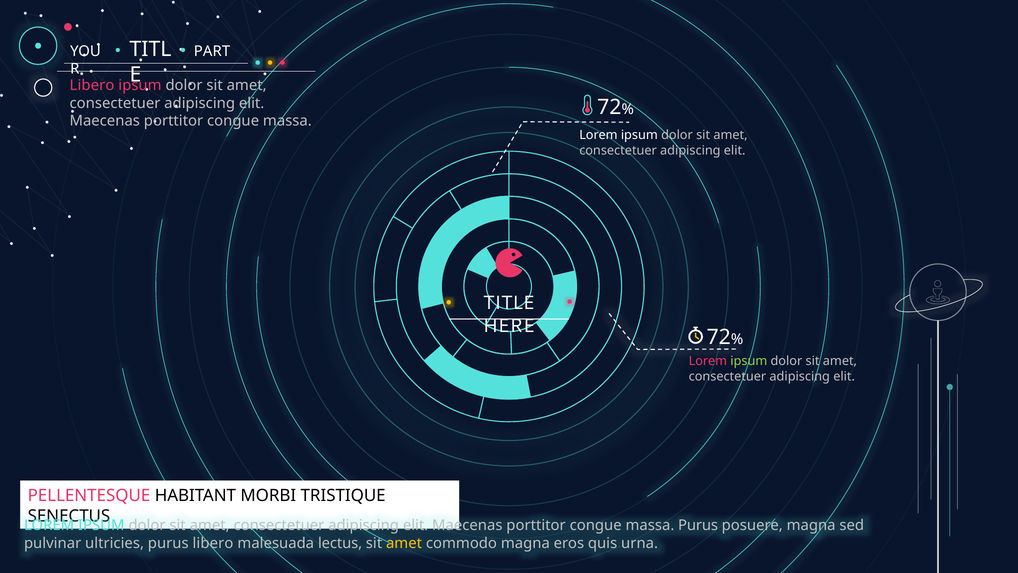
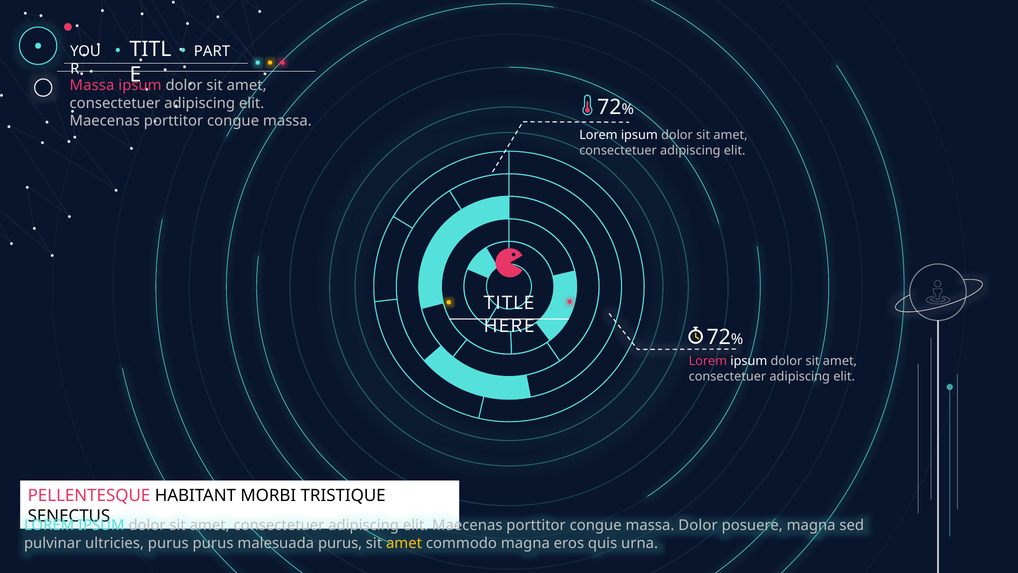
Libero: Libero -> Massa (92, 85)
ipsum colour: light green -> white (749, 361)
massa Purus: Purus -> Dolor (698, 525)
purus libero: libero -> purus (213, 543)
malesuada lectus: lectus -> purus (340, 543)
